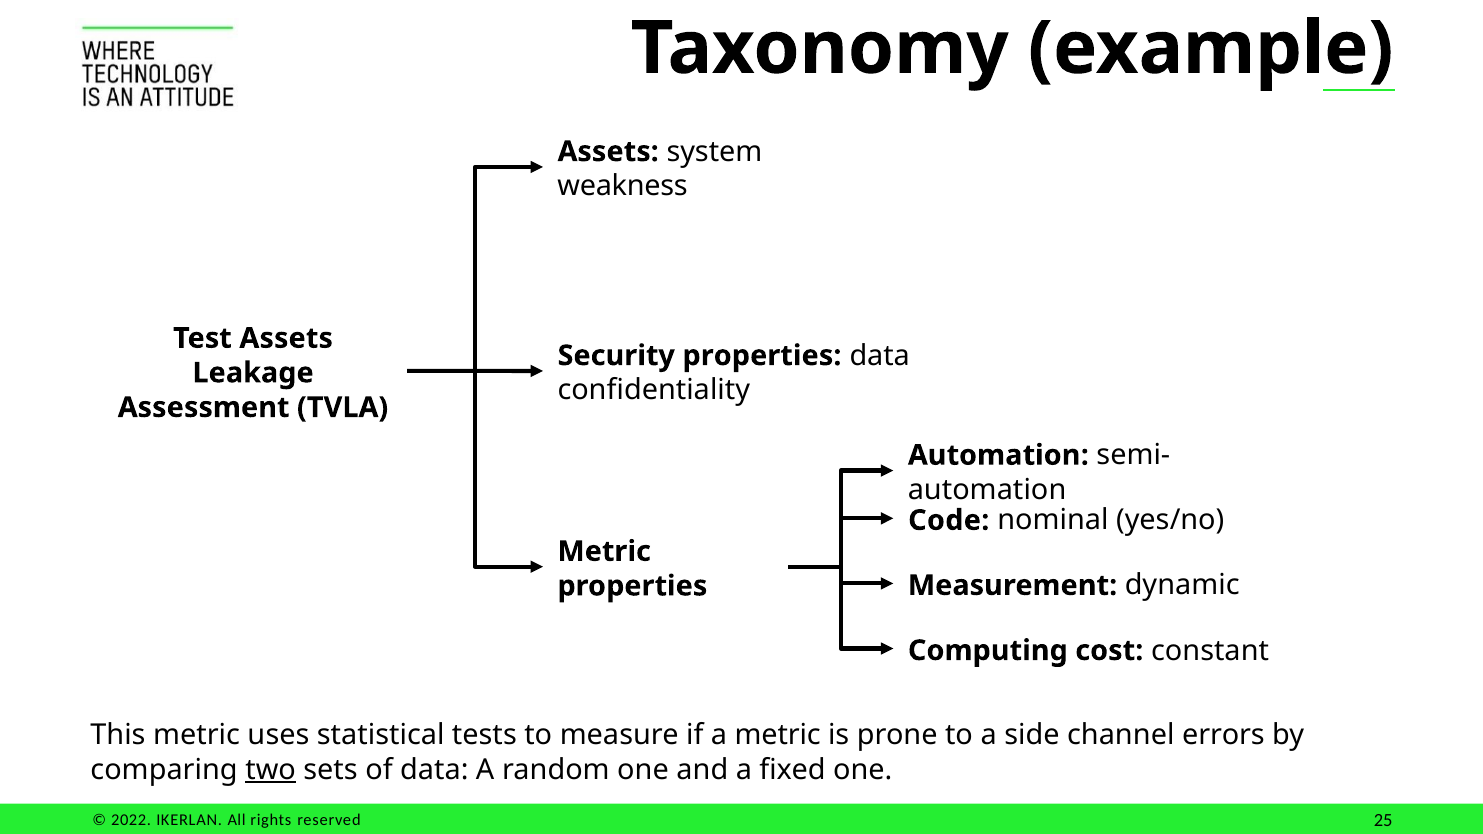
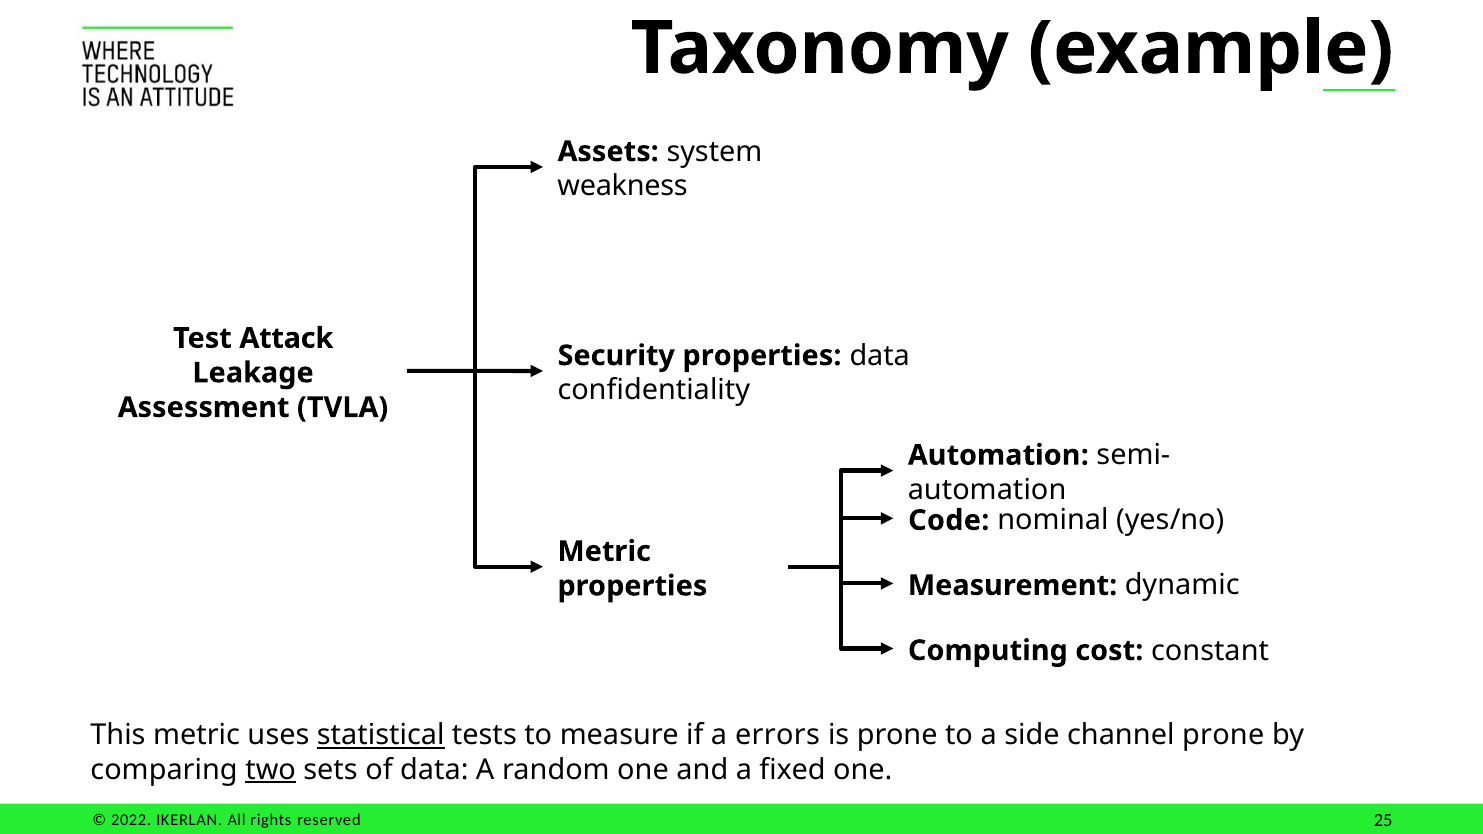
Test Assets: Assets -> Attack (286, 338)
statistical underline: none -> present (381, 735)
a metric: metric -> errors (777, 735)
channel errors: errors -> prone (1223, 735)
